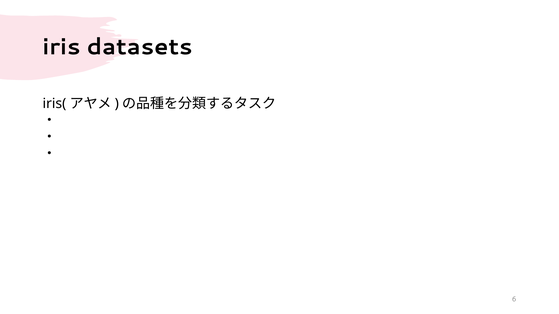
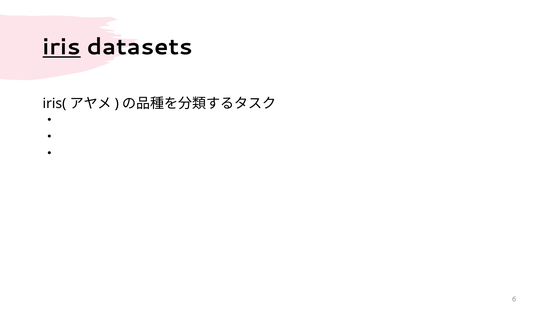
iris underline: none -> present (62, 47)
